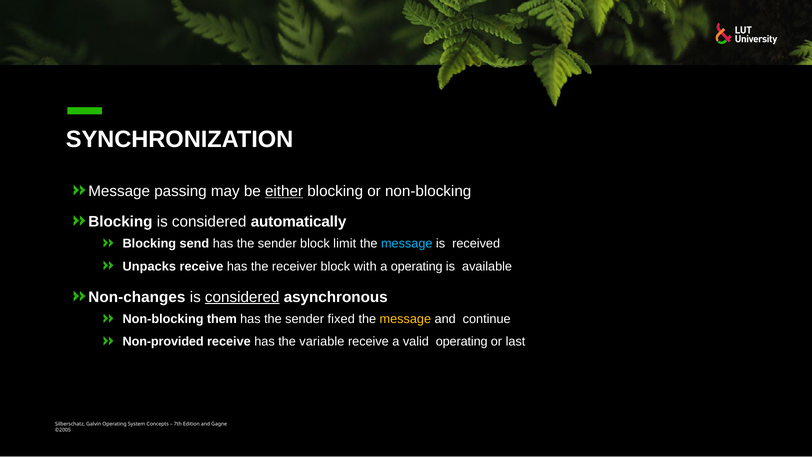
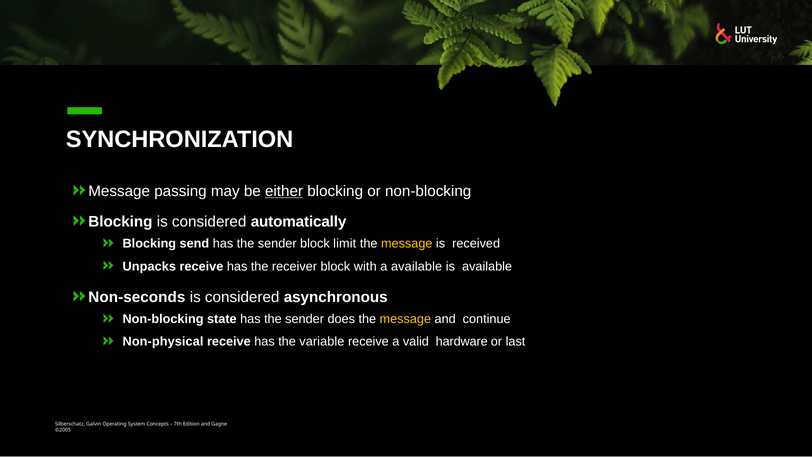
message colour: light blue -> yellow (407, 244)
a operating: operating -> available (417, 266)
Non-changes: Non-changes -> Non-seconds (137, 297)
considered underline: present -> none (242, 297)
them: them -> state (222, 319)
fixed: fixed -> does (341, 319)
Non-provided: Non-provided -> Non-physical (163, 342)
valid operating: operating -> hardware (462, 342)
